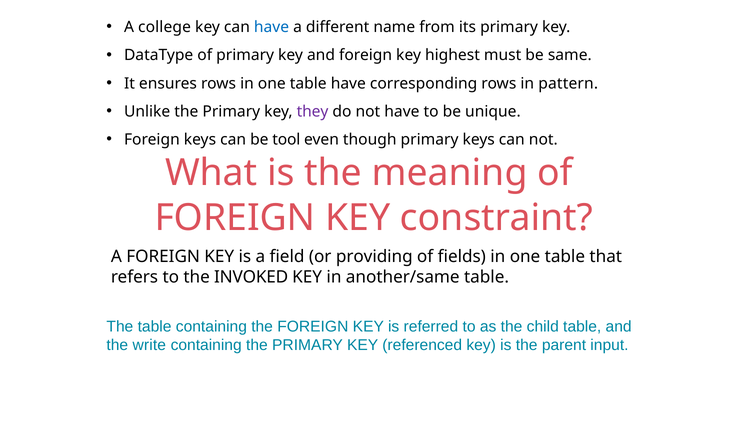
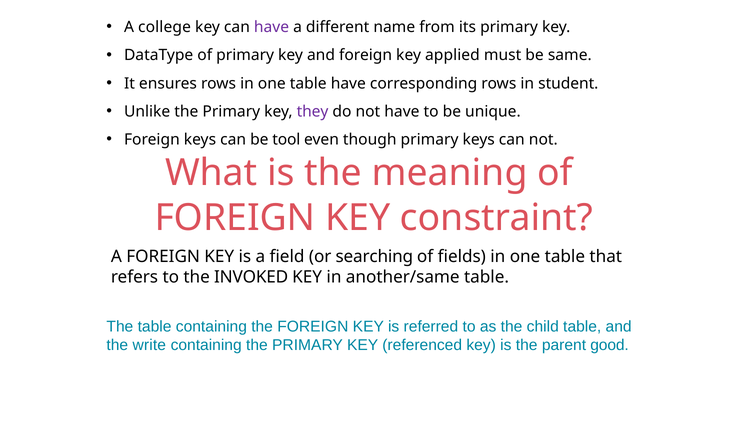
have colour: blue -> purple (271, 27)
highest: highest -> applied (452, 55)
pattern: pattern -> student (568, 83)
providing: providing -> searching (374, 257)
input: input -> good (610, 345)
